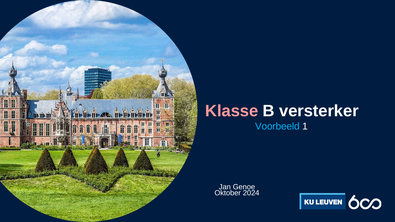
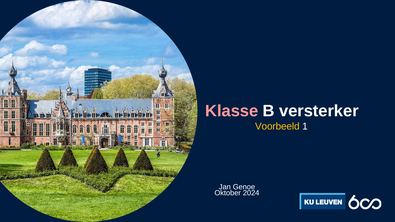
Voorbeeld colour: light blue -> yellow (277, 127)
